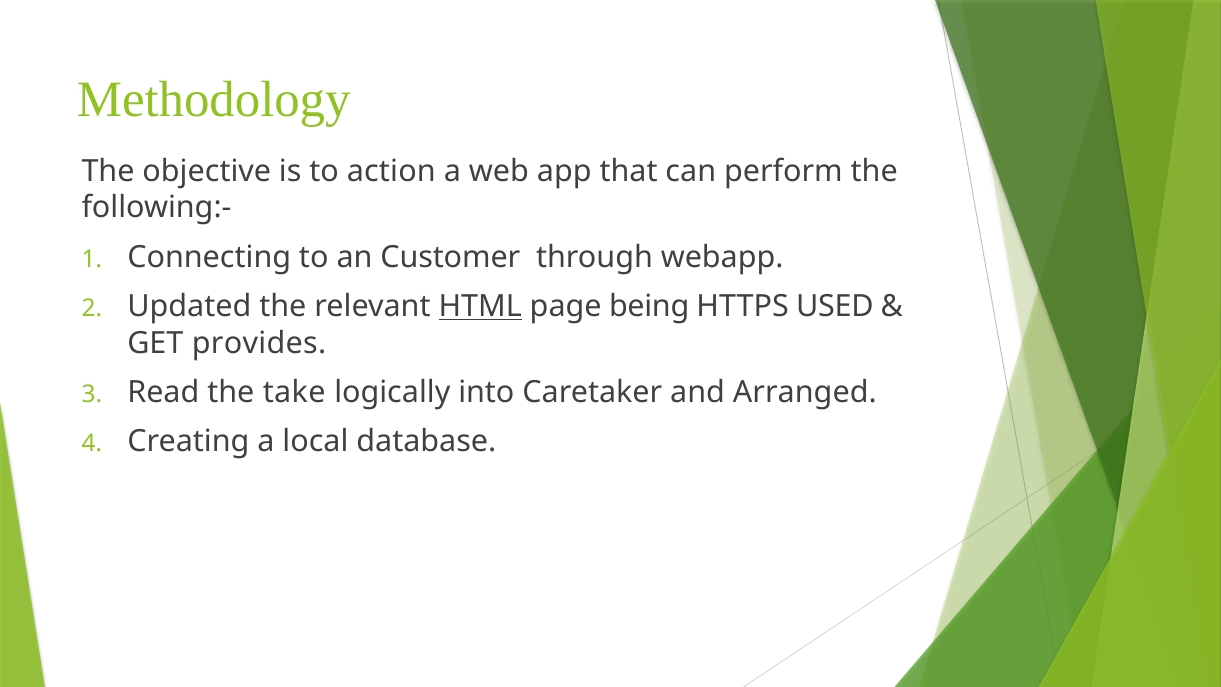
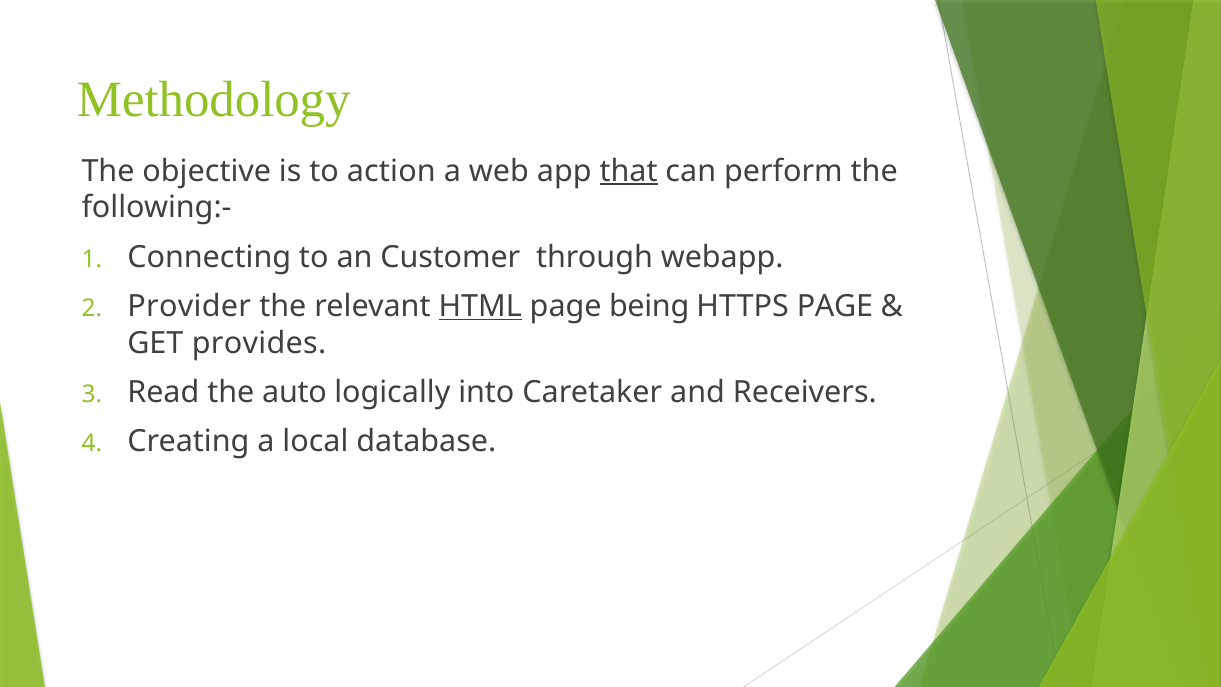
that underline: none -> present (629, 171)
Updated: Updated -> Provider (189, 306)
HTTPS USED: USED -> PAGE (835, 306)
take: take -> auto (295, 392)
Arranged: Arranged -> Receivers (805, 392)
